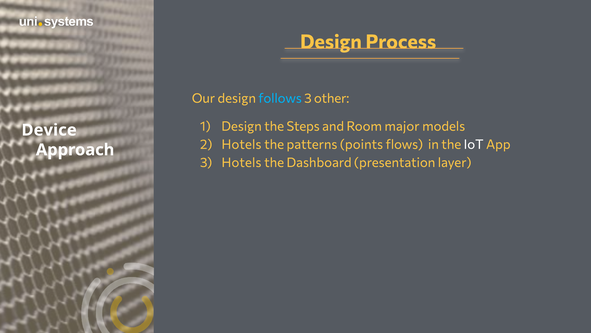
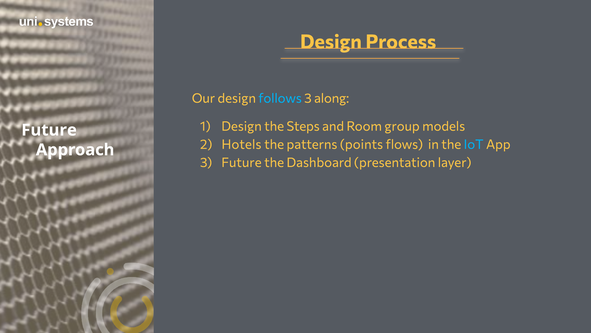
other: other -> along (332, 98)
major: major -> group (402, 126)
Device: Device -> Future (49, 130)
IoT colour: white -> light blue (474, 144)
3 Hotels: Hotels -> Future (241, 162)
